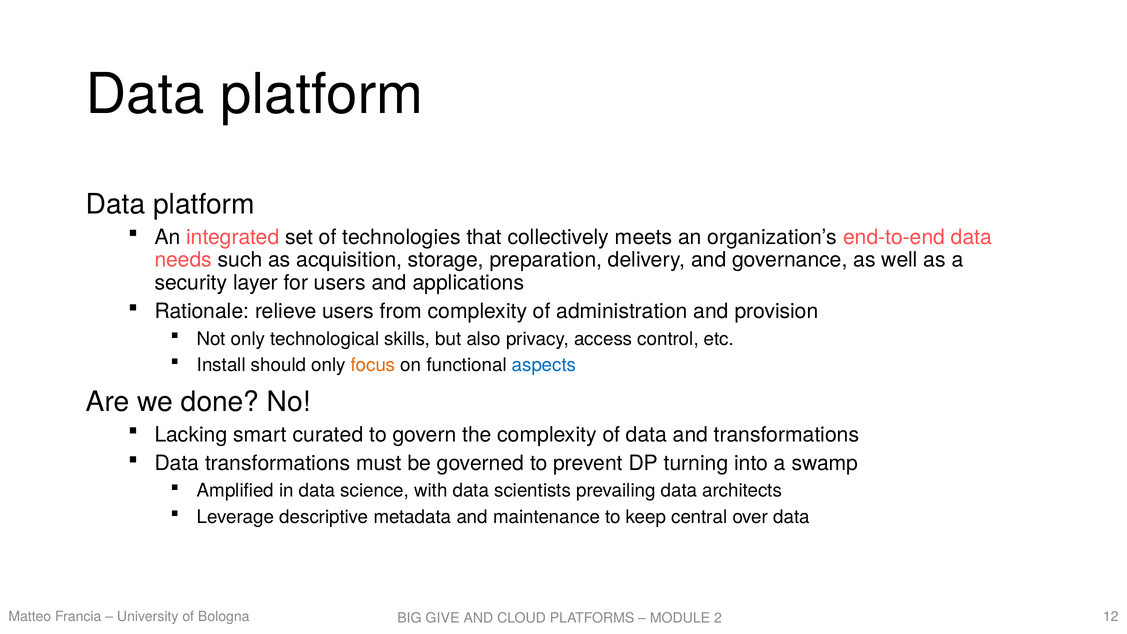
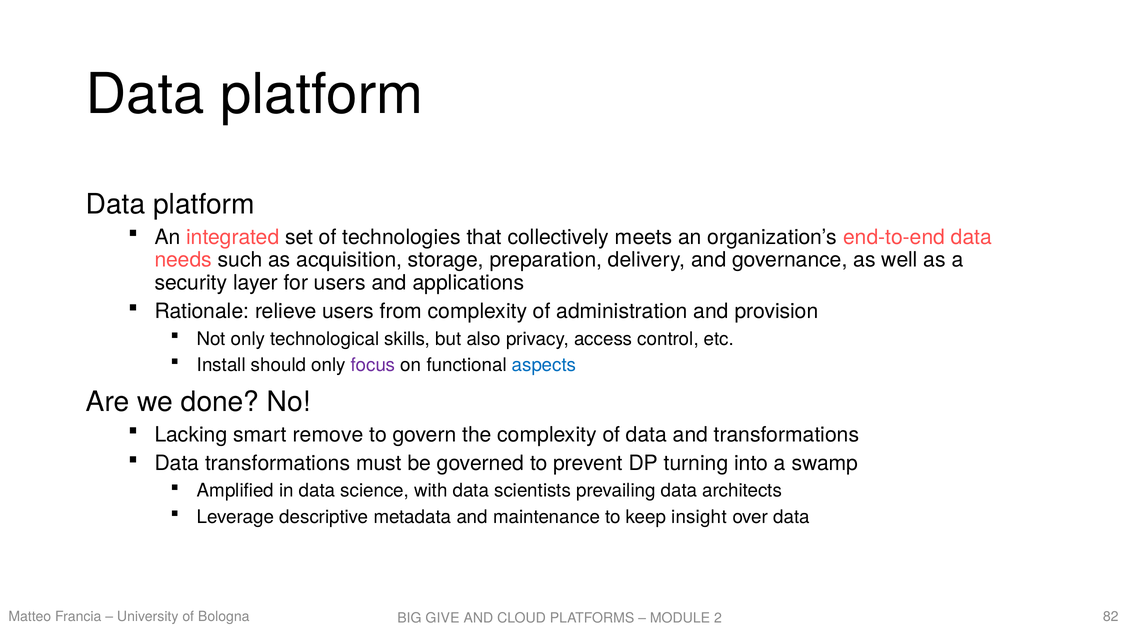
focus colour: orange -> purple (373, 365)
curated: curated -> remove (328, 435)
central: central -> insight (699, 517)
12: 12 -> 82 (1111, 616)
